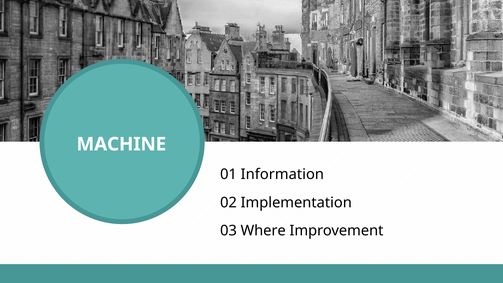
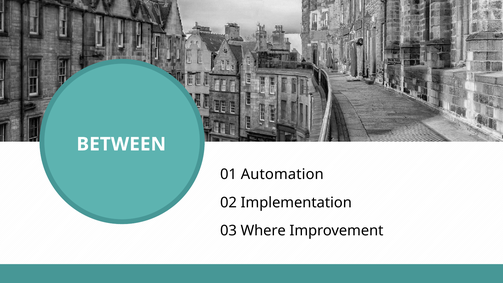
MACHINE: MACHINE -> BETWEEN (121, 144)
Information: Information -> Automation (282, 174)
